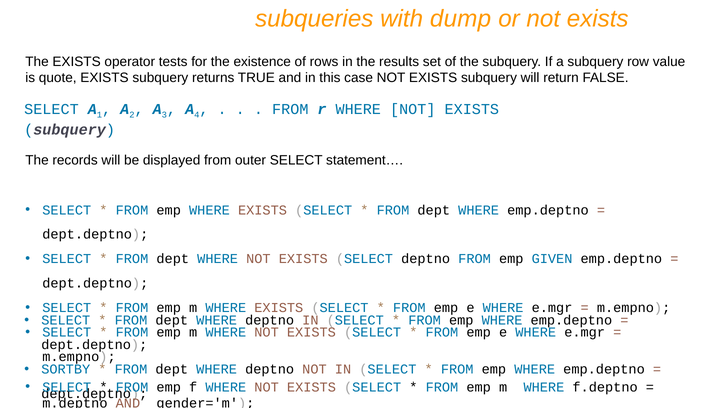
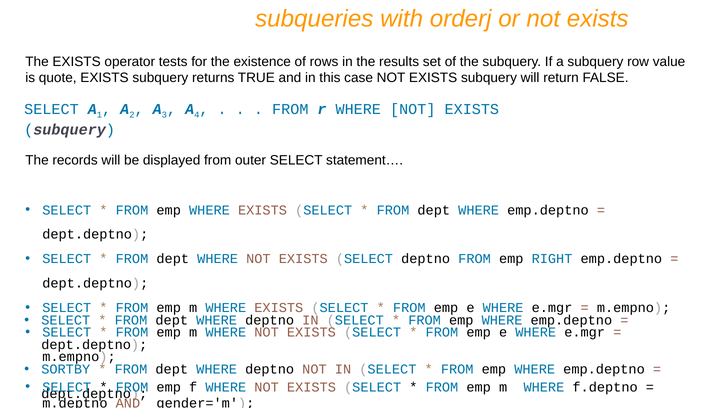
dump: dump -> orderj (461, 19)
GIVEN: GIVEN -> RIGHT (552, 259)
